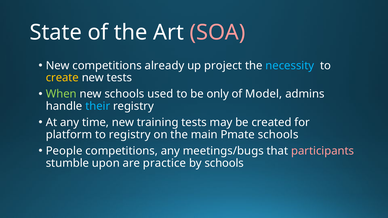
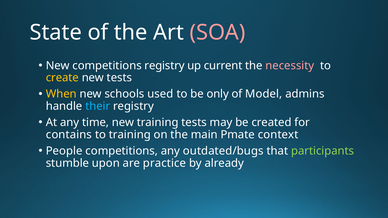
competitions already: already -> registry (165, 66)
project: project -> current (223, 66)
necessity colour: light blue -> pink (290, 66)
When colour: light green -> yellow (61, 94)
platform: platform -> contains (69, 135)
to registry: registry -> training (130, 135)
Pmate schools: schools -> context (278, 135)
meetings/bugs: meetings/bugs -> outdated/bugs (223, 151)
participants colour: pink -> light green (323, 151)
by schools: schools -> already (224, 163)
